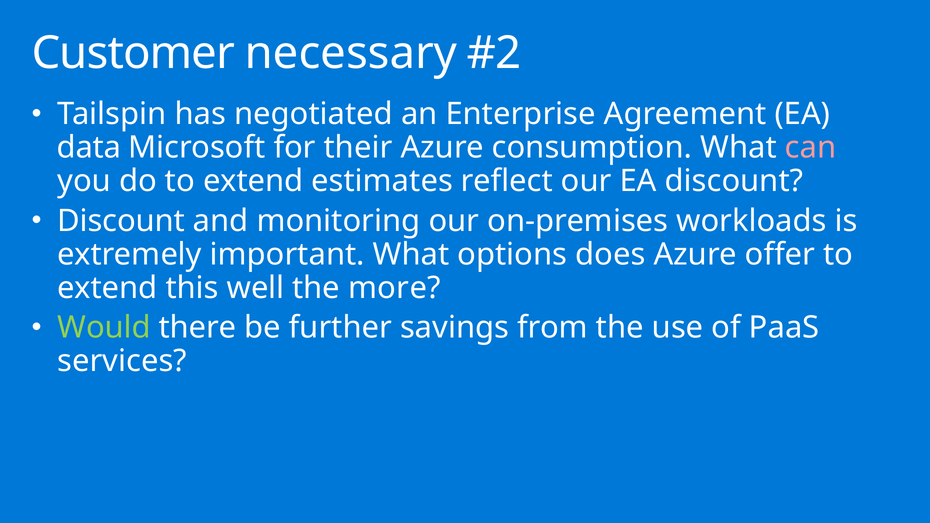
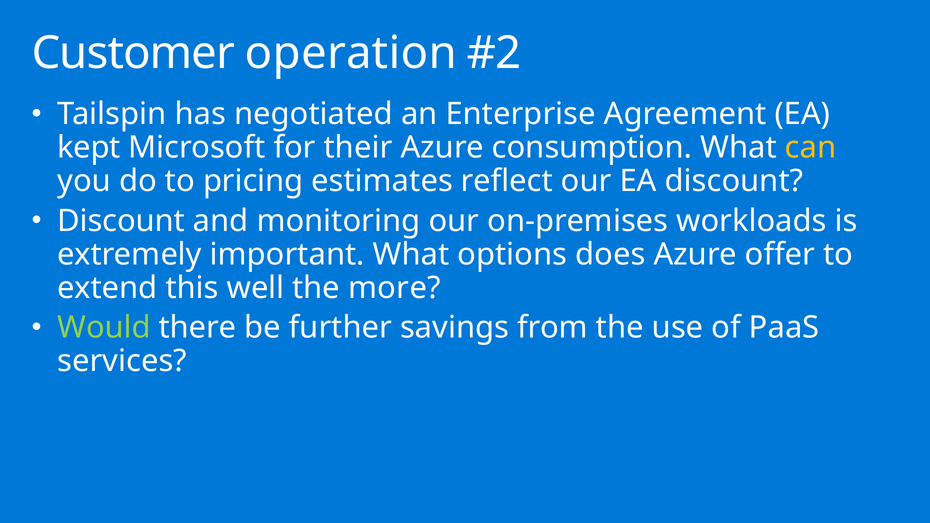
necessary: necessary -> operation (351, 53)
data: data -> kept (89, 148)
can colour: pink -> yellow (811, 148)
do to extend: extend -> pricing (253, 181)
